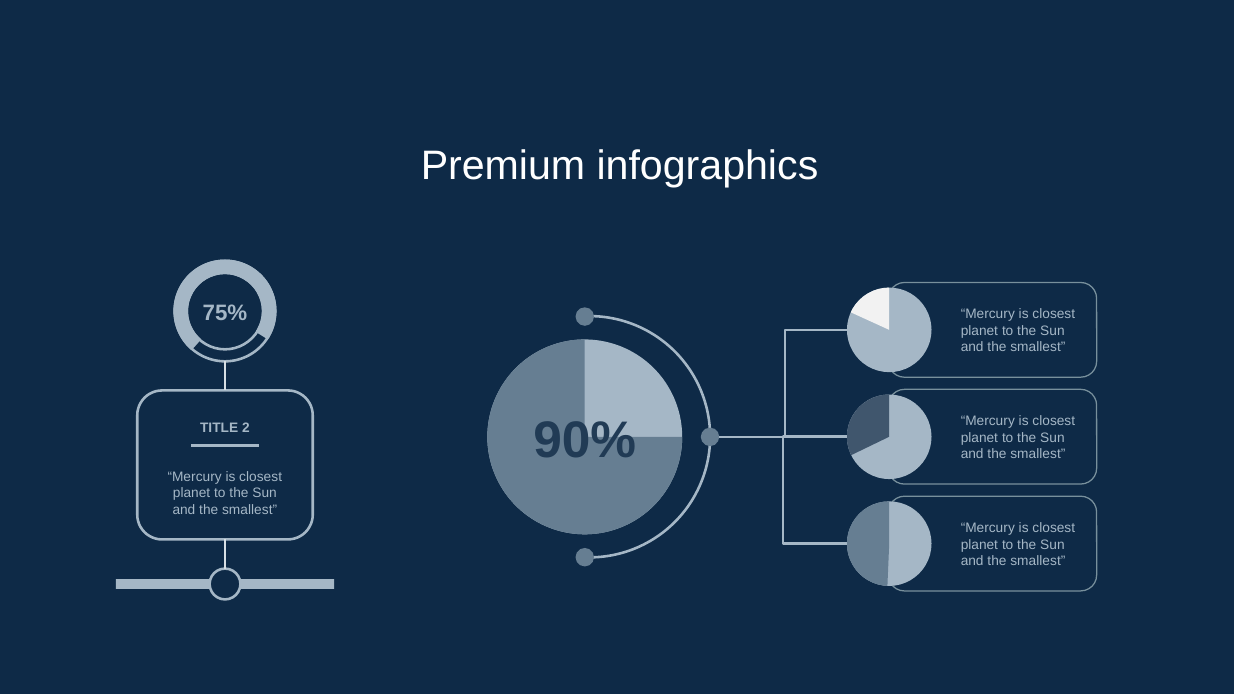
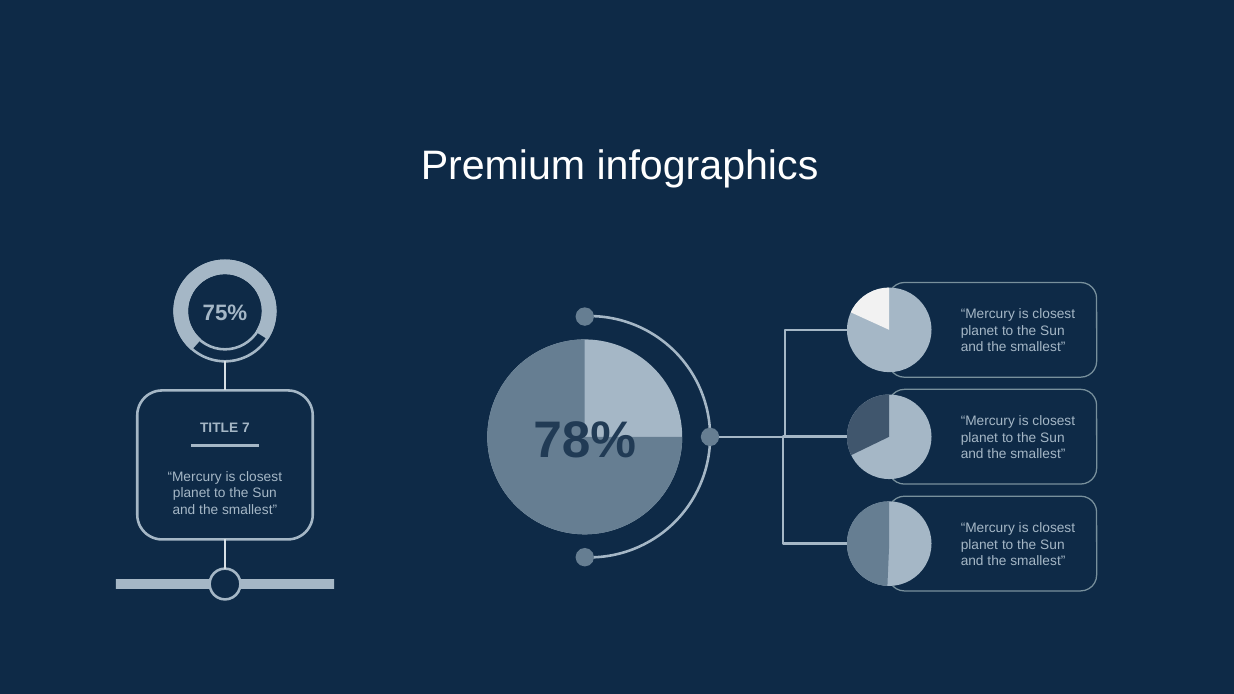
90%: 90% -> 78% (585, 441)
2: 2 -> 7 (246, 428)
